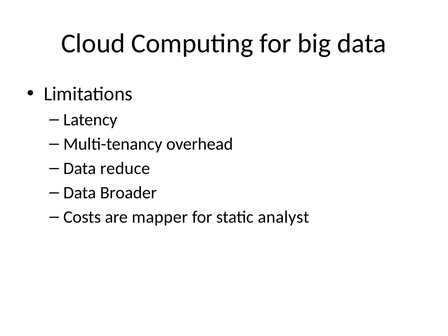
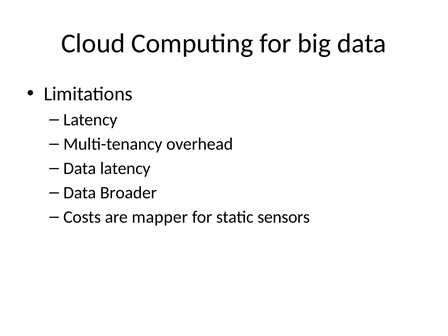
Data reduce: reduce -> latency (125, 168)
analyst: analyst -> sensors (284, 217)
